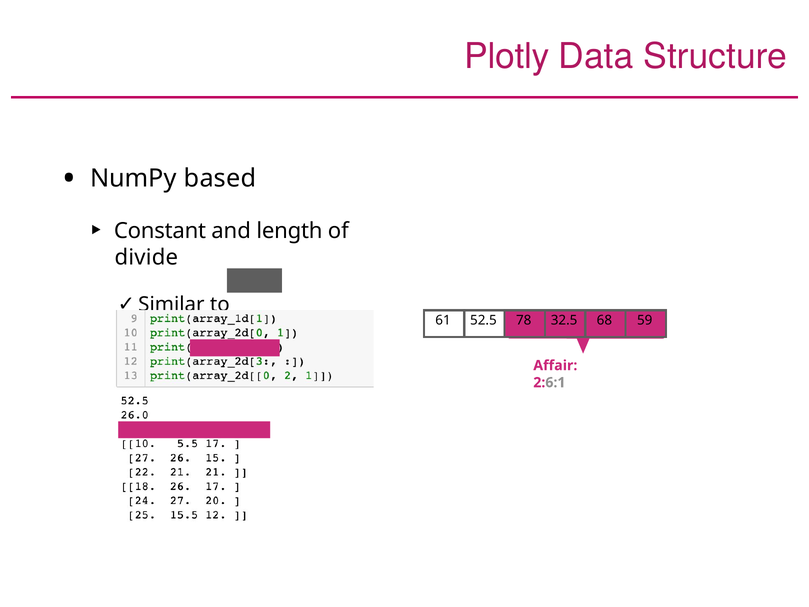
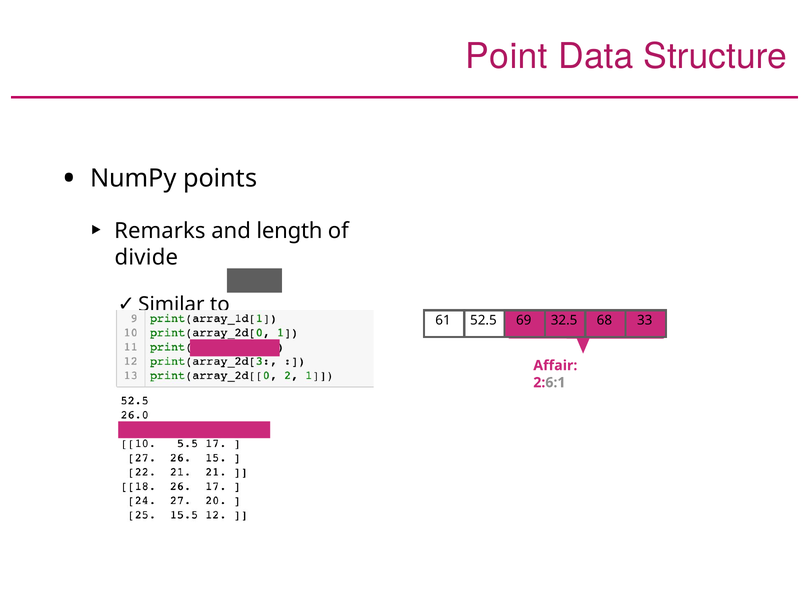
Plotly: Plotly -> Point (507, 57)
based: based -> points (220, 179)
Constant: Constant -> Remarks (160, 231)
78: 78 -> 69 (524, 320)
59: 59 -> 33 (645, 320)
